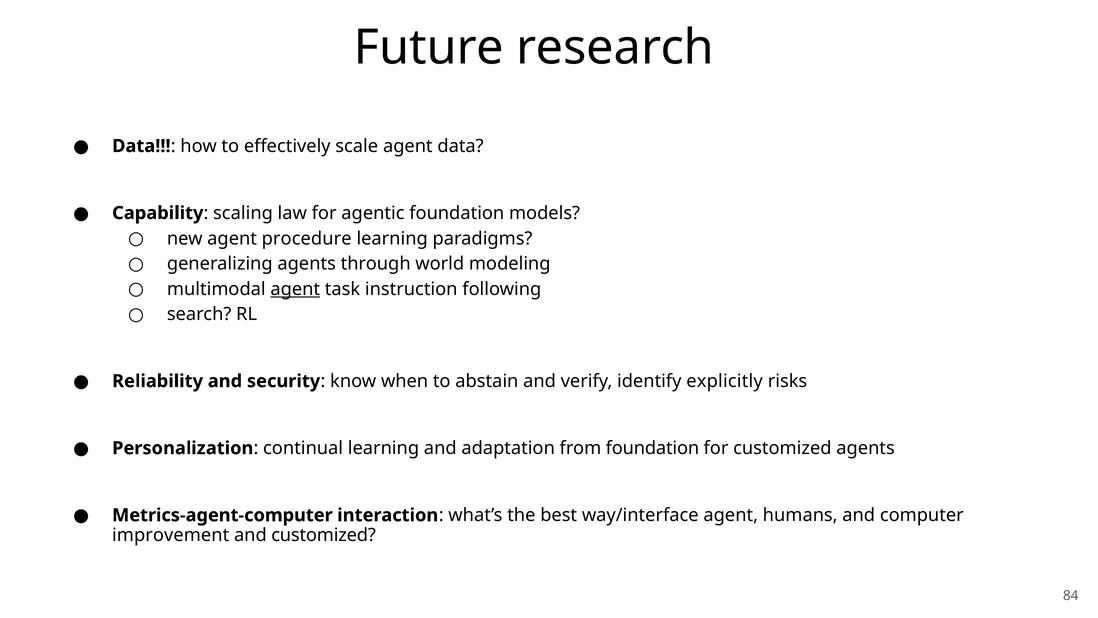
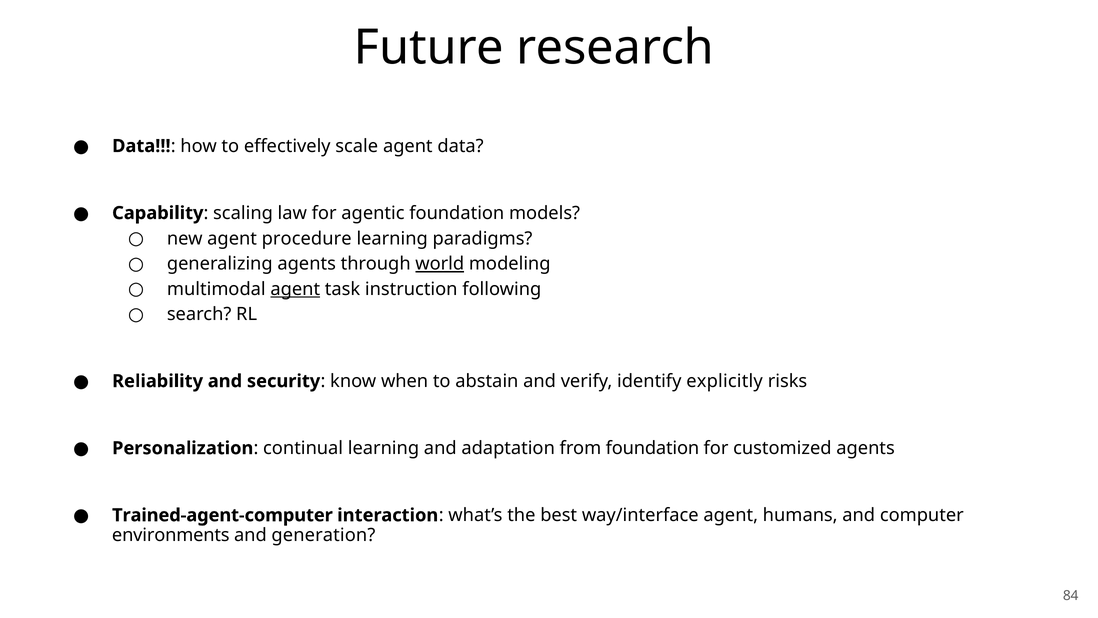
world underline: none -> present (440, 264)
Metrics-agent-computer: Metrics-agent-computer -> Trained-agent-computer (222, 515)
improvement: improvement -> environments (171, 535)
and customized: customized -> generation (323, 535)
